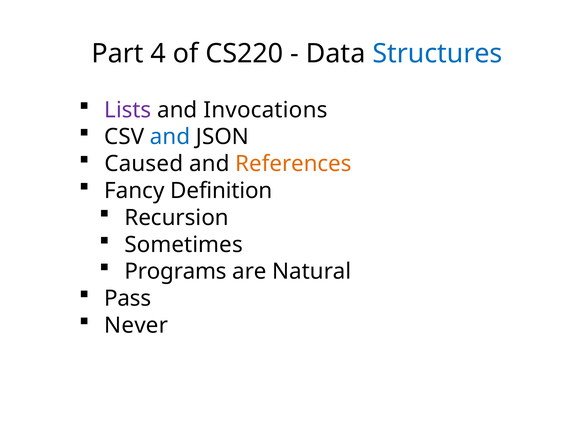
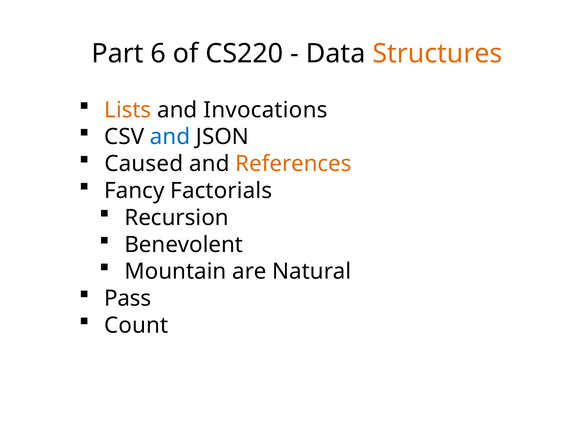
4: 4 -> 6 (158, 54)
Structures colour: blue -> orange (437, 54)
Lists colour: purple -> orange (128, 110)
Definition: Definition -> Factorials (221, 191)
Sometimes: Sometimes -> Benevolent (184, 244)
Programs: Programs -> Mountain (175, 271)
Never: Never -> Count (136, 325)
